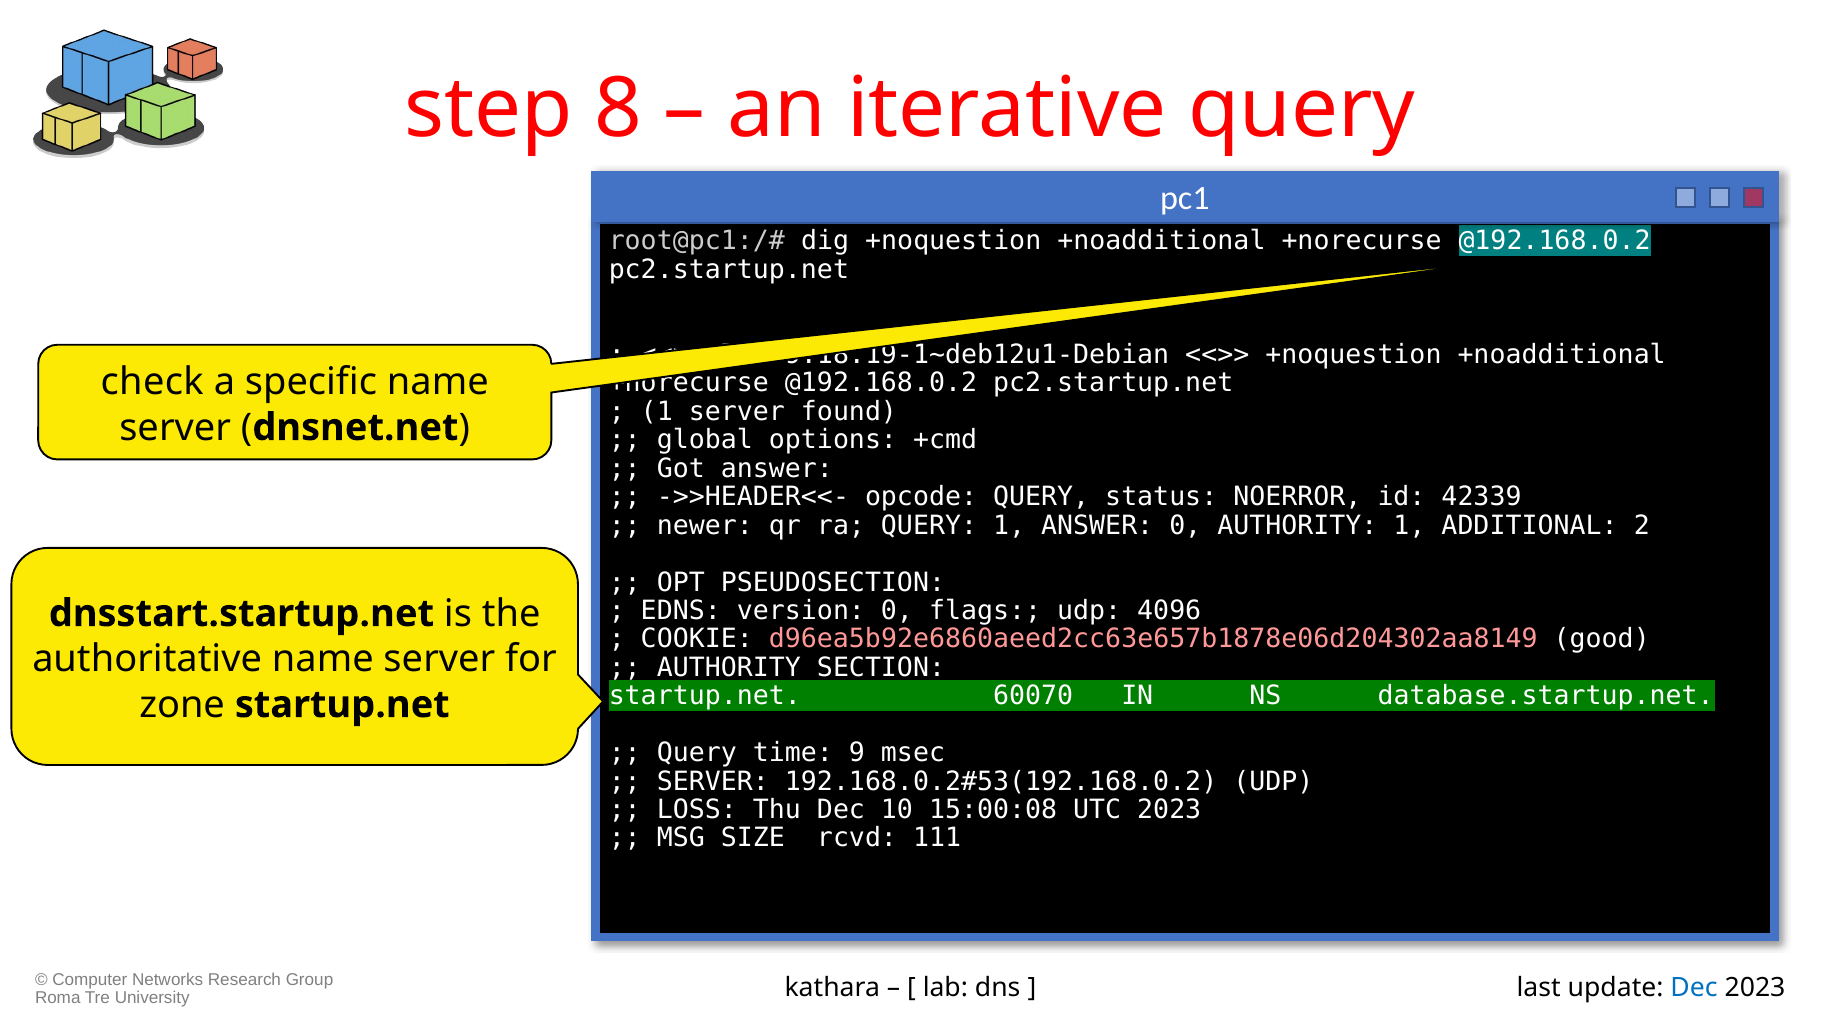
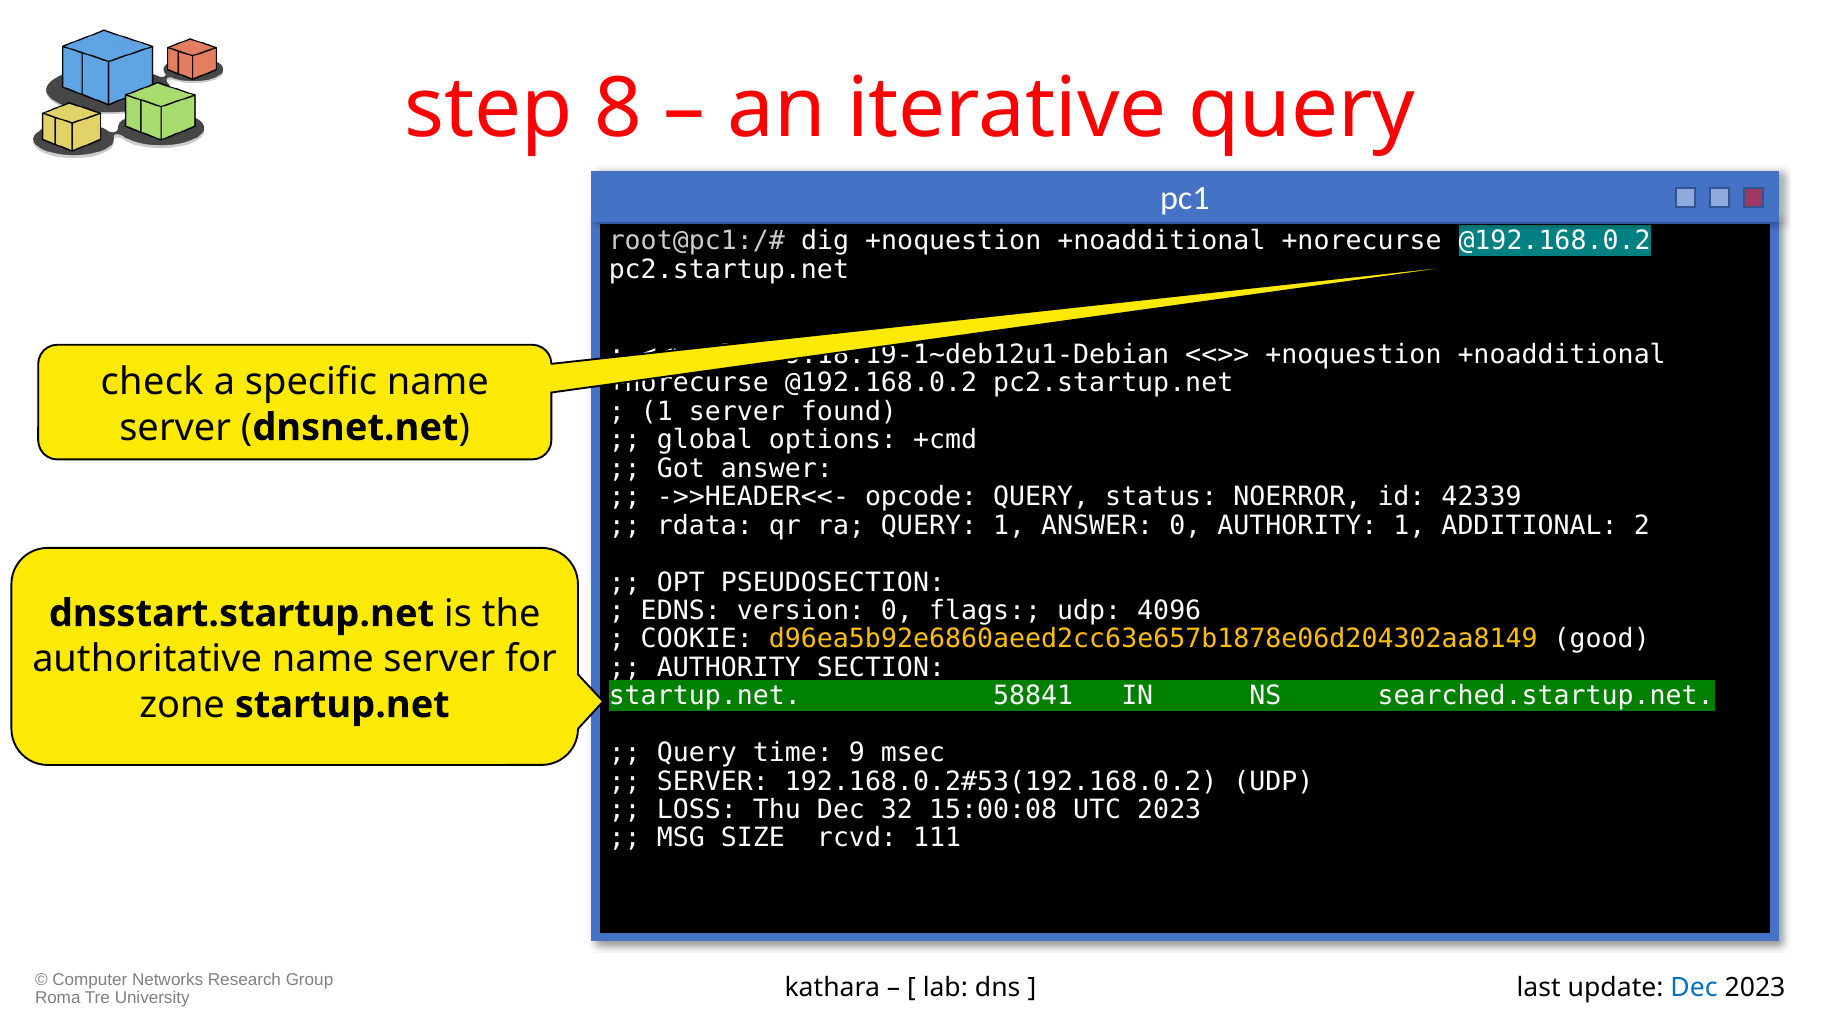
newer: newer -> rdata (705, 526)
d96ea5b92e6860aeed2cc63e657b1878e06d204302aa8149 colour: pink -> yellow (1153, 639)
60070: 60070 -> 58841 (1033, 696)
database.startup.net: database.startup.net -> searched.startup.net (1546, 696)
10: 10 -> 32 (897, 810)
